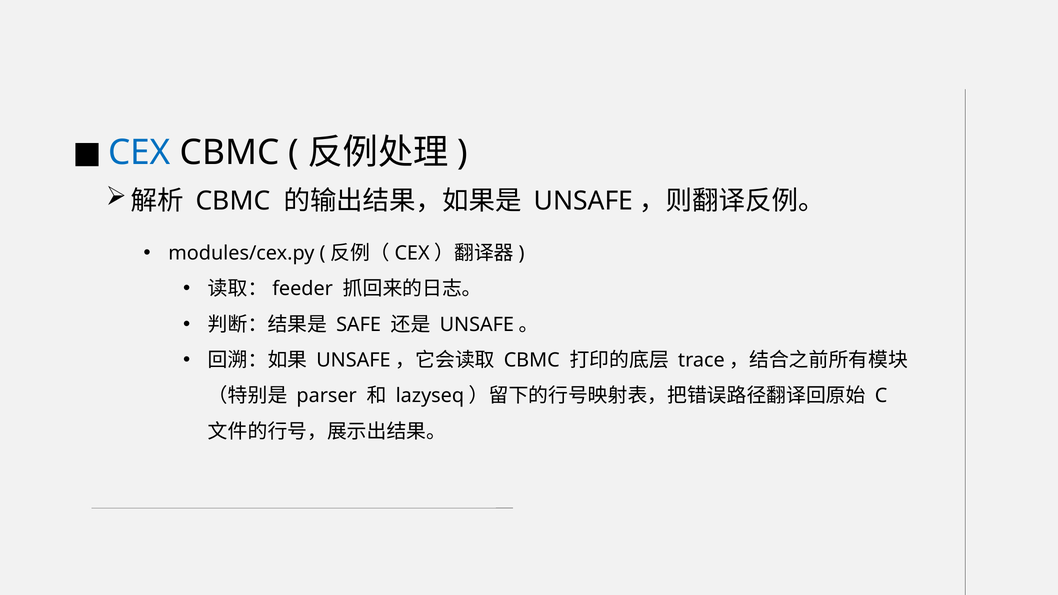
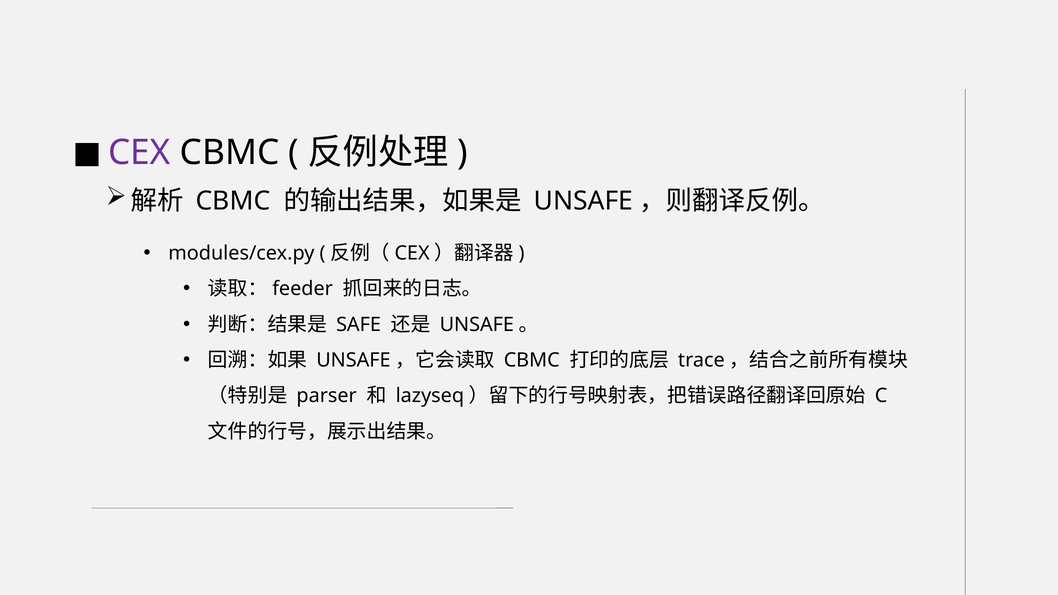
CEX colour: blue -> purple (139, 153)
